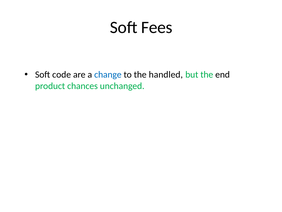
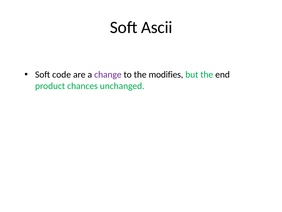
Fees: Fees -> Ascii (157, 27)
change colour: blue -> purple (108, 74)
handled: handled -> modifies (166, 74)
